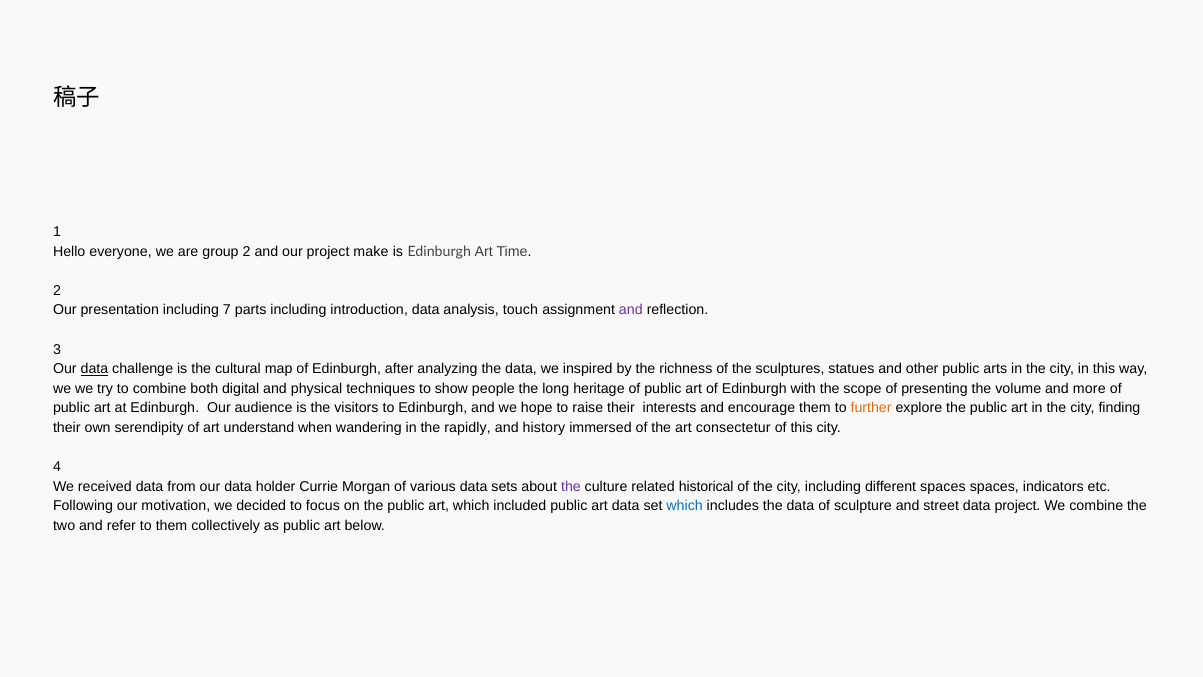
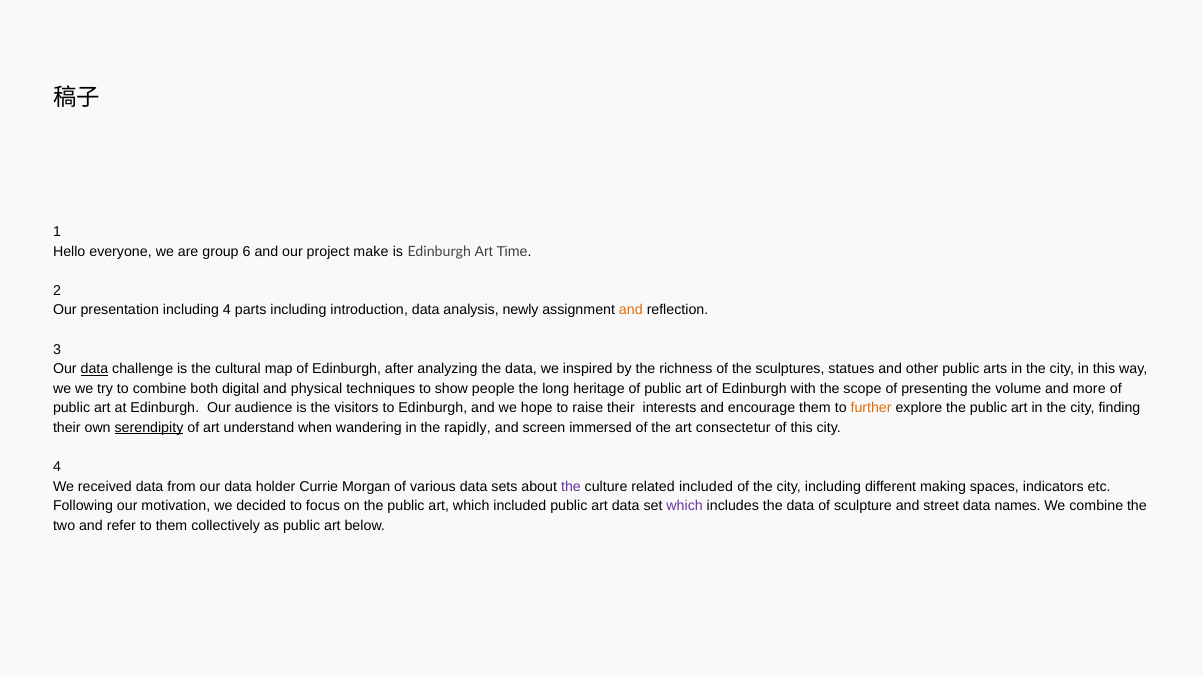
group 2: 2 -> 6 (247, 251)
including 7: 7 -> 4 (227, 310)
touch: touch -> newly (521, 310)
and colour: purple -> orange (631, 310)
serendipity underline: none -> present (149, 427)
history: history -> screen (544, 427)
related historical: historical -> included (706, 486)
different spaces: spaces -> making (943, 486)
which colour: blue -> purple (685, 506)
data project: project -> names (1018, 506)
